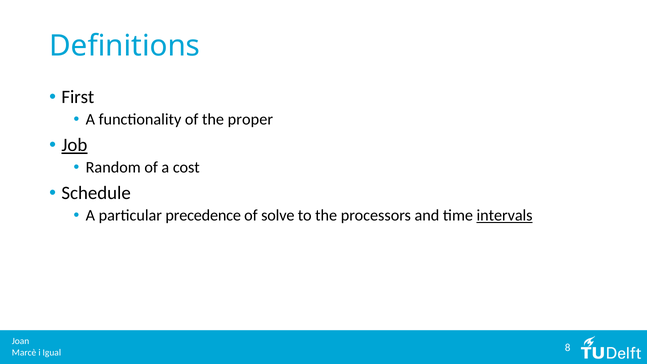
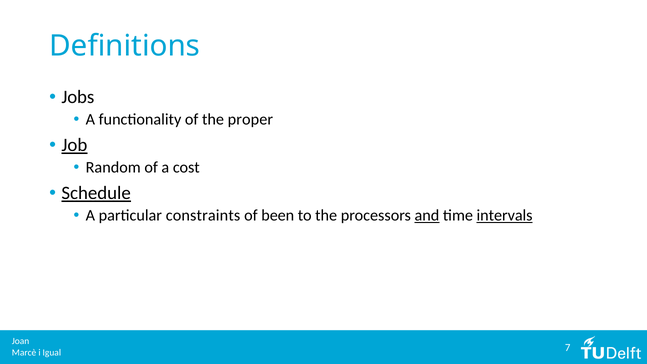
First: First -> Jobs (78, 97)
Schedule underline: none -> present (96, 193)
precedence: precedence -> constraints (203, 215)
solve: solve -> been (278, 215)
and underline: none -> present (427, 215)
8: 8 -> 7 (568, 348)
